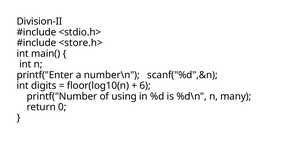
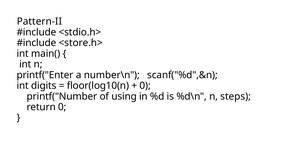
Division-II: Division-II -> Pattern-II (39, 21)
6: 6 -> 0 (145, 85)
many: many -> steps (236, 96)
